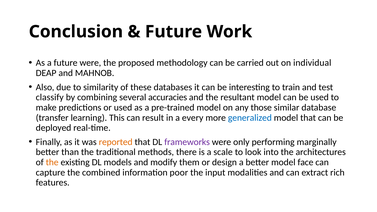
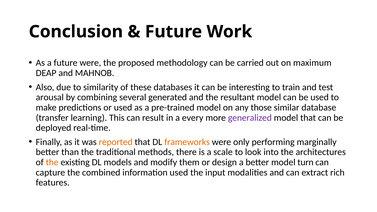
individual: individual -> maximum (312, 63)
classify: classify -> arousal (50, 97)
accuracies: accuracies -> generated (168, 97)
generalized colour: blue -> purple (250, 118)
frameworks colour: purple -> orange (187, 142)
face: face -> turn (305, 162)
information poor: poor -> used (179, 173)
